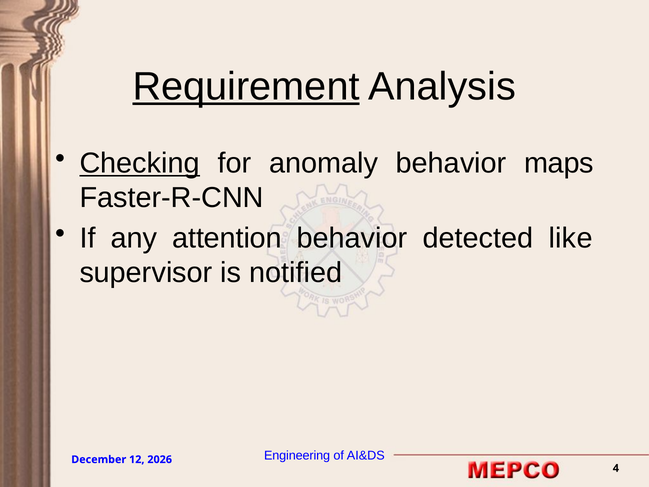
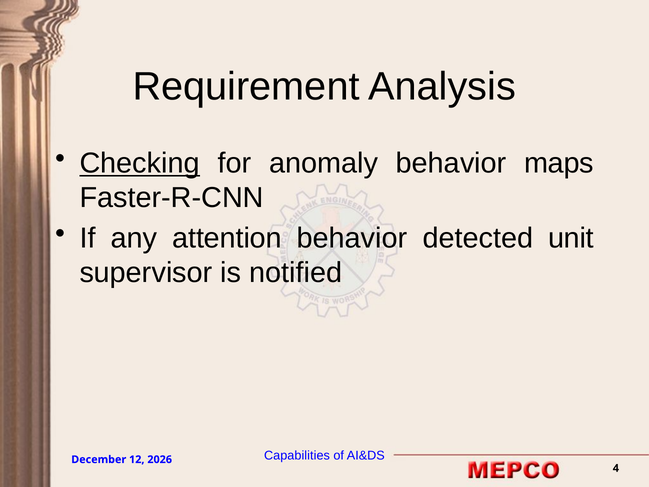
Requirement underline: present -> none (246, 87)
like: like -> unit (571, 238)
Engineering: Engineering -> Capabilities (297, 455)
